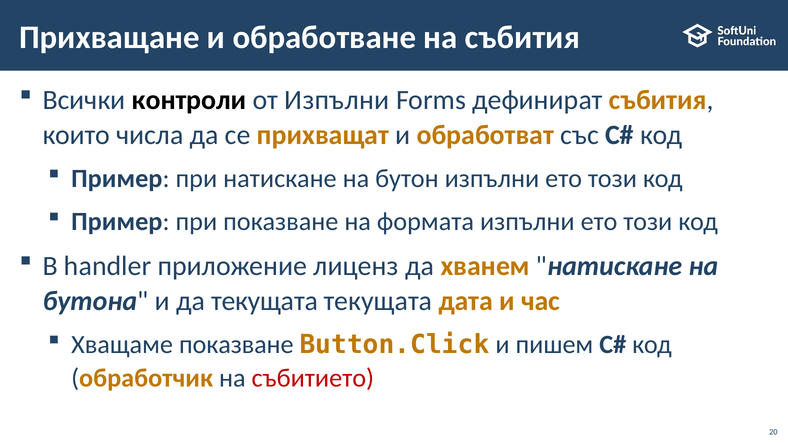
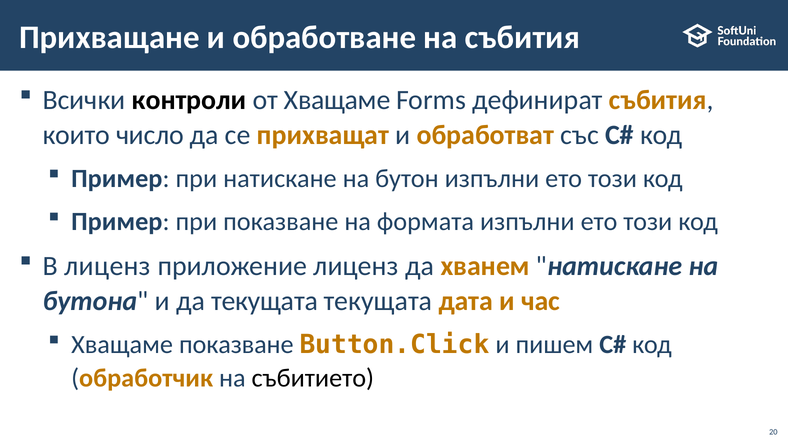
от Изпълни: Изпълни -> Хващаме (337, 100)
числа: числа -> число (150, 135)
В handler: handler -> лиценз (108, 266)
събитието colour: red -> black (313, 378)
